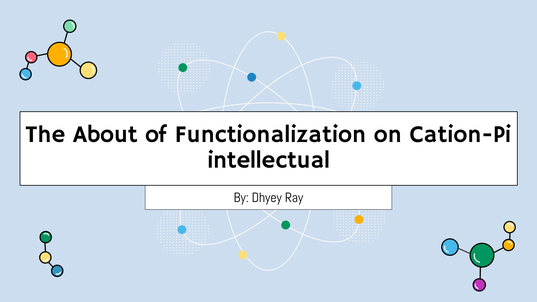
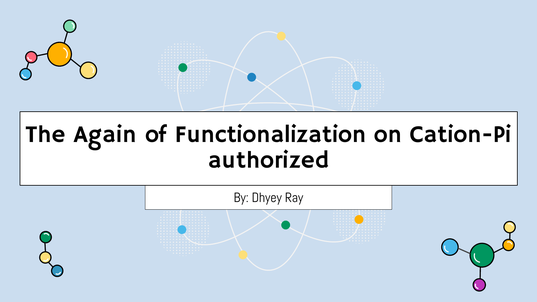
About: About -> Again (105, 134)
intellectual: intellectual -> authorized (268, 160)
